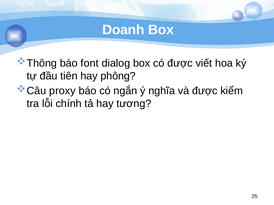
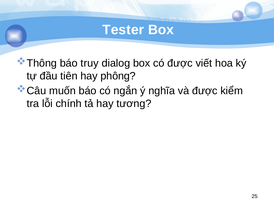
Doanh: Doanh -> Tester (123, 30)
font: font -> truy (90, 63)
proxy: proxy -> muốn (62, 91)
